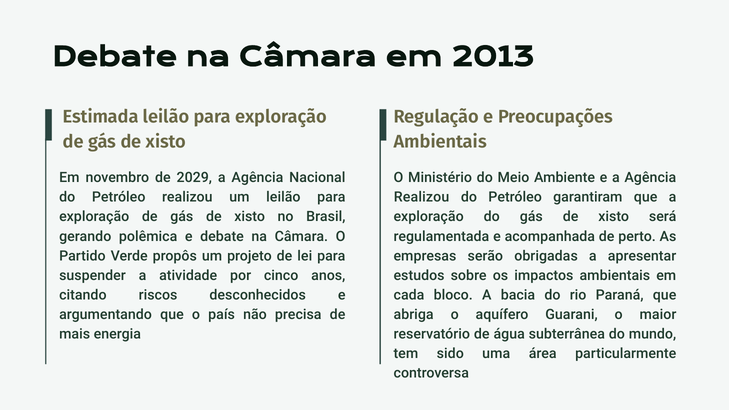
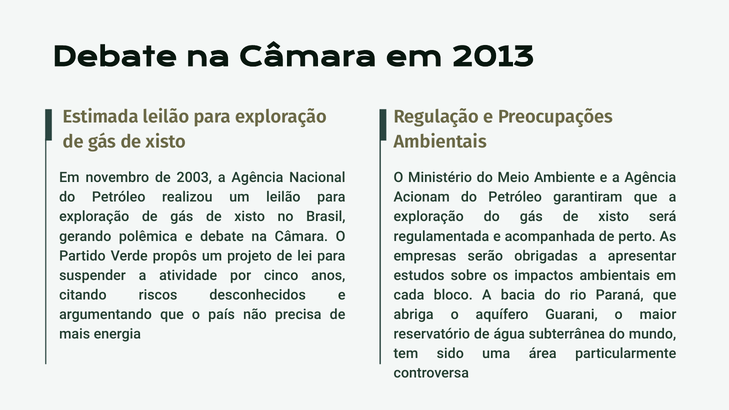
2029: 2029 -> 2003 (194, 178)
Realizou: Realizou -> Acionam (422, 197)
